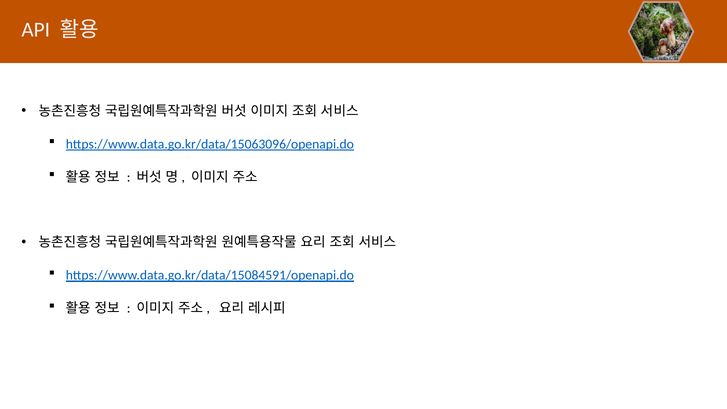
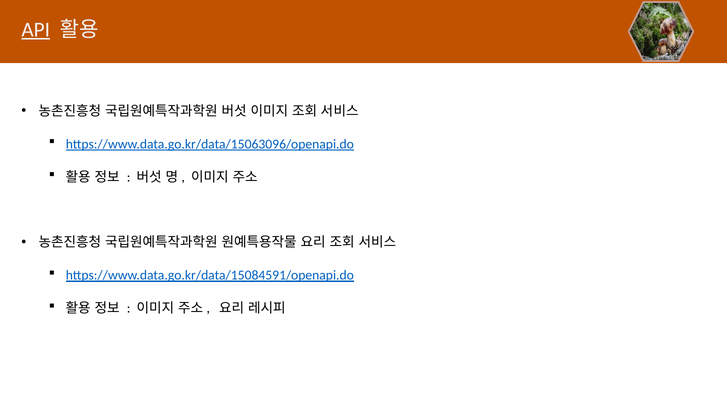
API underline: none -> present (36, 30)
